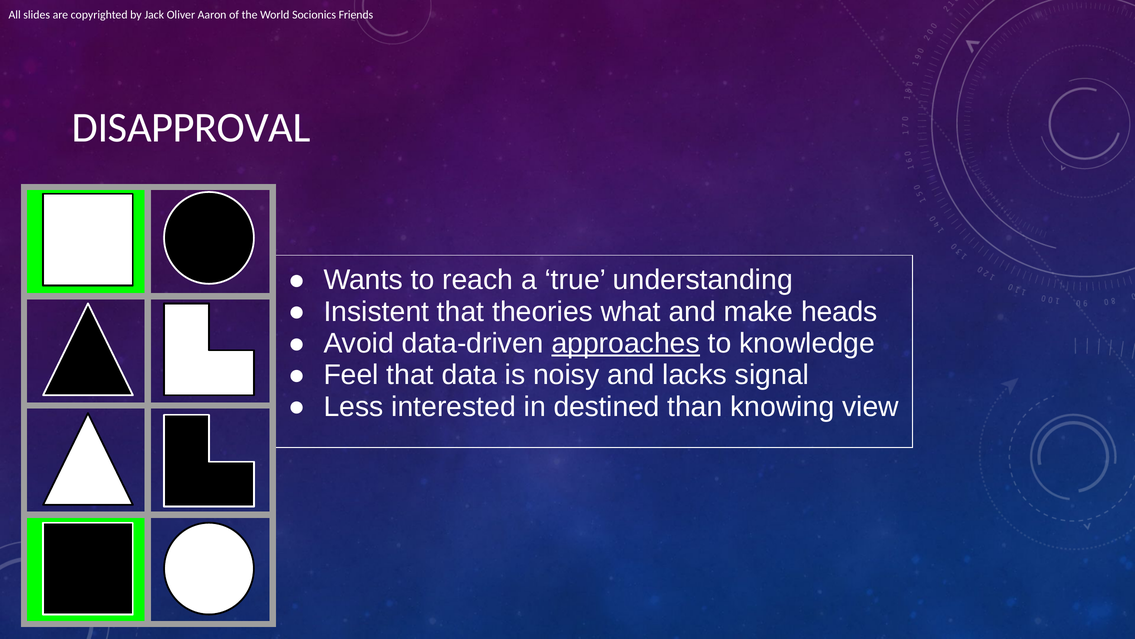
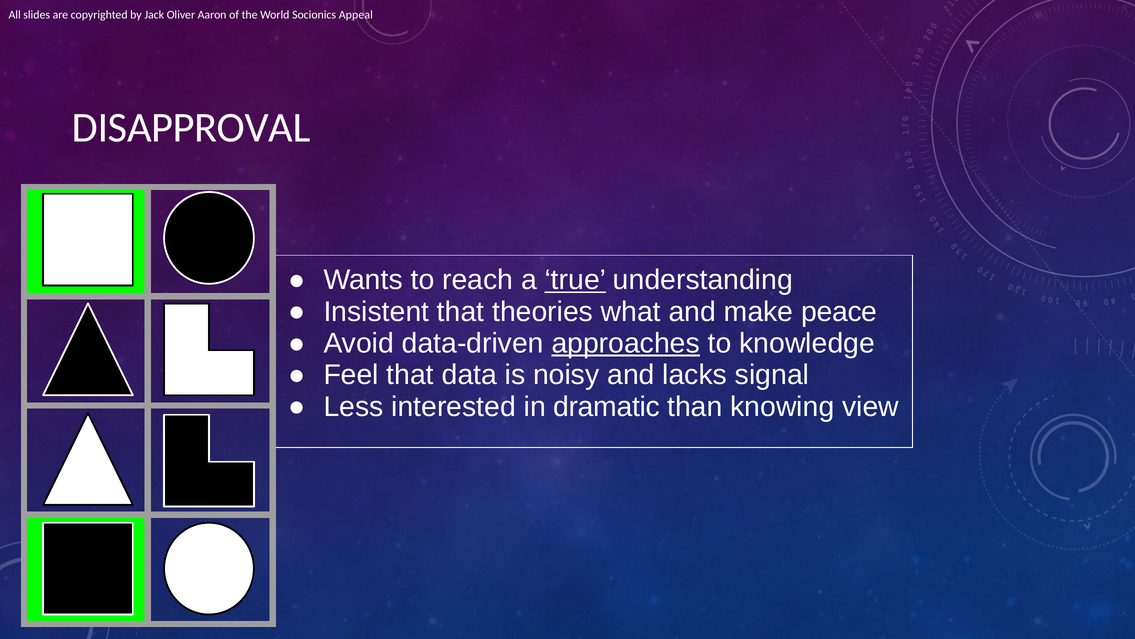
Friends: Friends -> Appeal (356, 15)
true underline: none -> present (575, 280)
heads: heads -> peace (839, 311)
destined: destined -> dramatic (607, 406)
